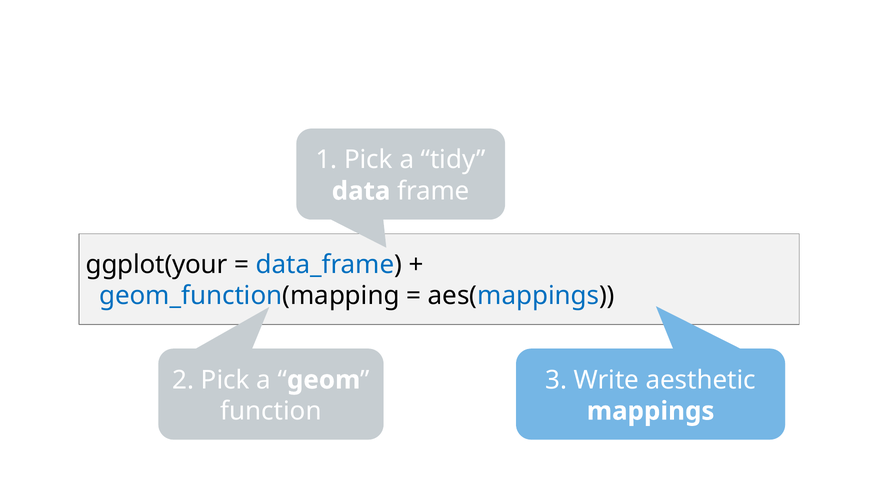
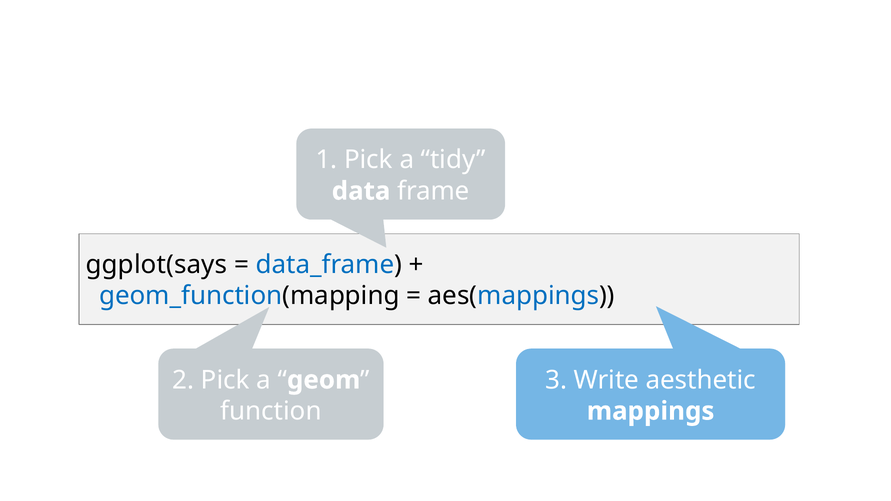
ggplot(your: ggplot(your -> ggplot(says (156, 265)
